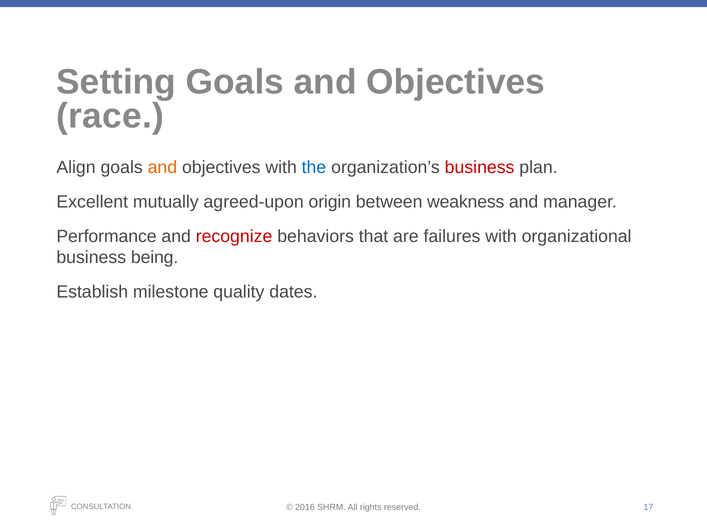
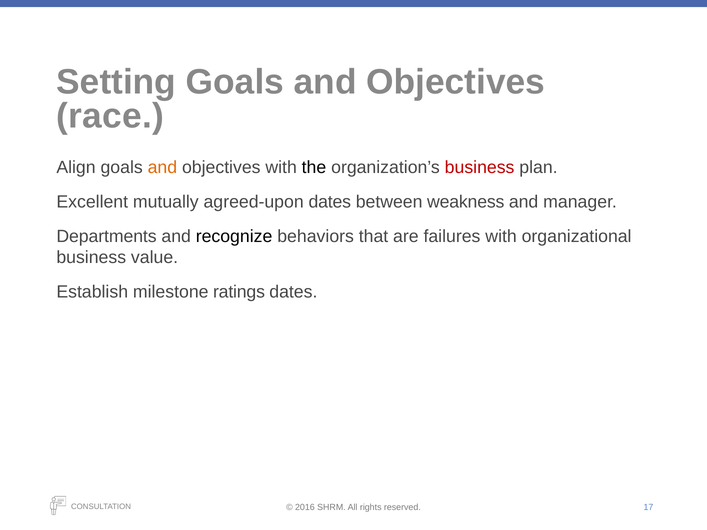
the colour: blue -> black (314, 167)
agreed-upon origin: origin -> dates (330, 202)
Performance: Performance -> Departments (107, 236)
recognize colour: red -> black (234, 236)
being: being -> value (155, 258)
quality: quality -> ratings (239, 292)
